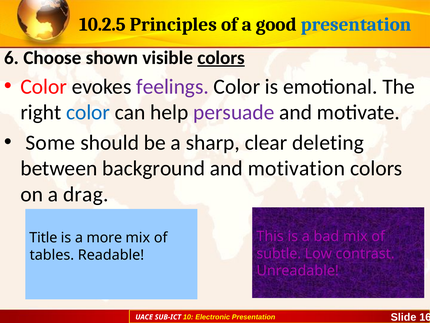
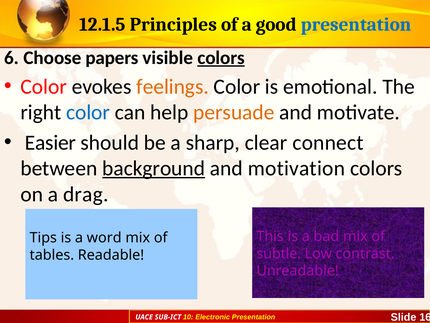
10.2.5: 10.2.5 -> 12.1.5 (102, 25)
shown: shown -> papers (112, 58)
feelings colour: purple -> orange (173, 87)
persuade colour: purple -> orange (234, 112)
Some: Some -> Easier (51, 142)
deleting: deleting -> connect (328, 142)
background underline: none -> present (154, 168)
Title: Title -> Tips (43, 238)
more: more -> word (104, 238)
